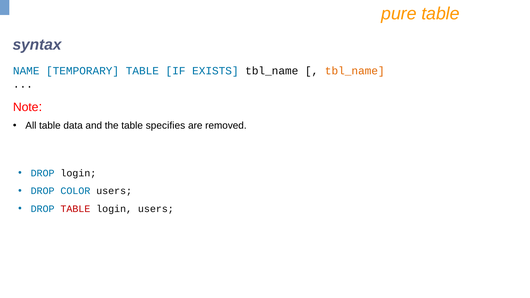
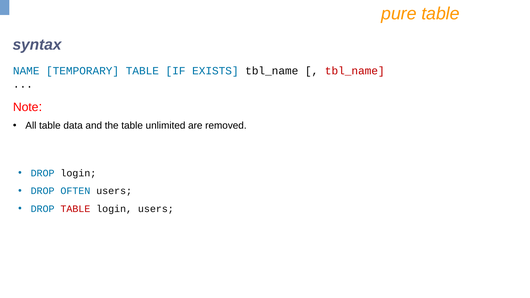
tbl_name colour: orange -> red (355, 71)
specifies: specifies -> unlimited (166, 126)
COLOR: COLOR -> OFTEN (75, 191)
